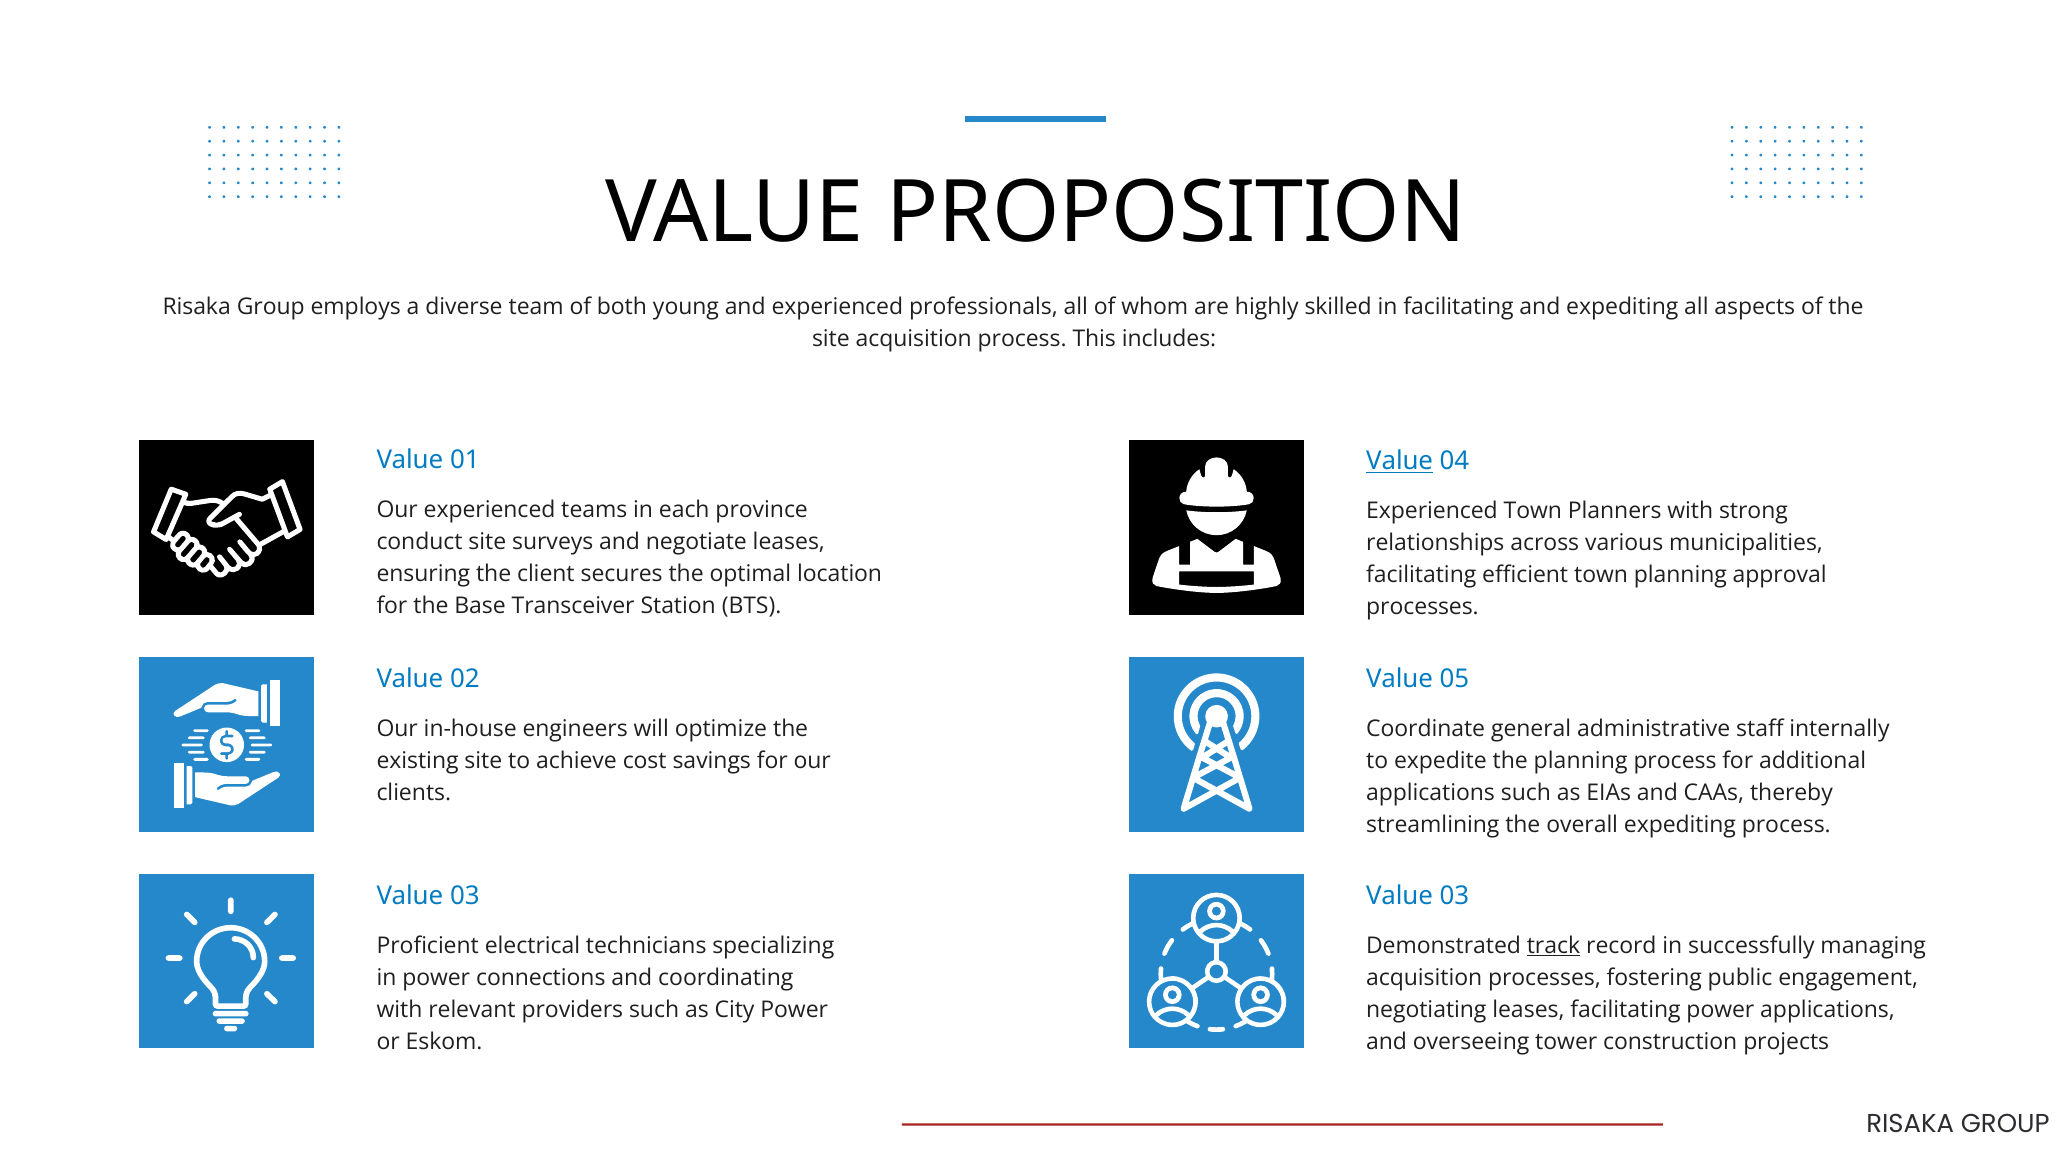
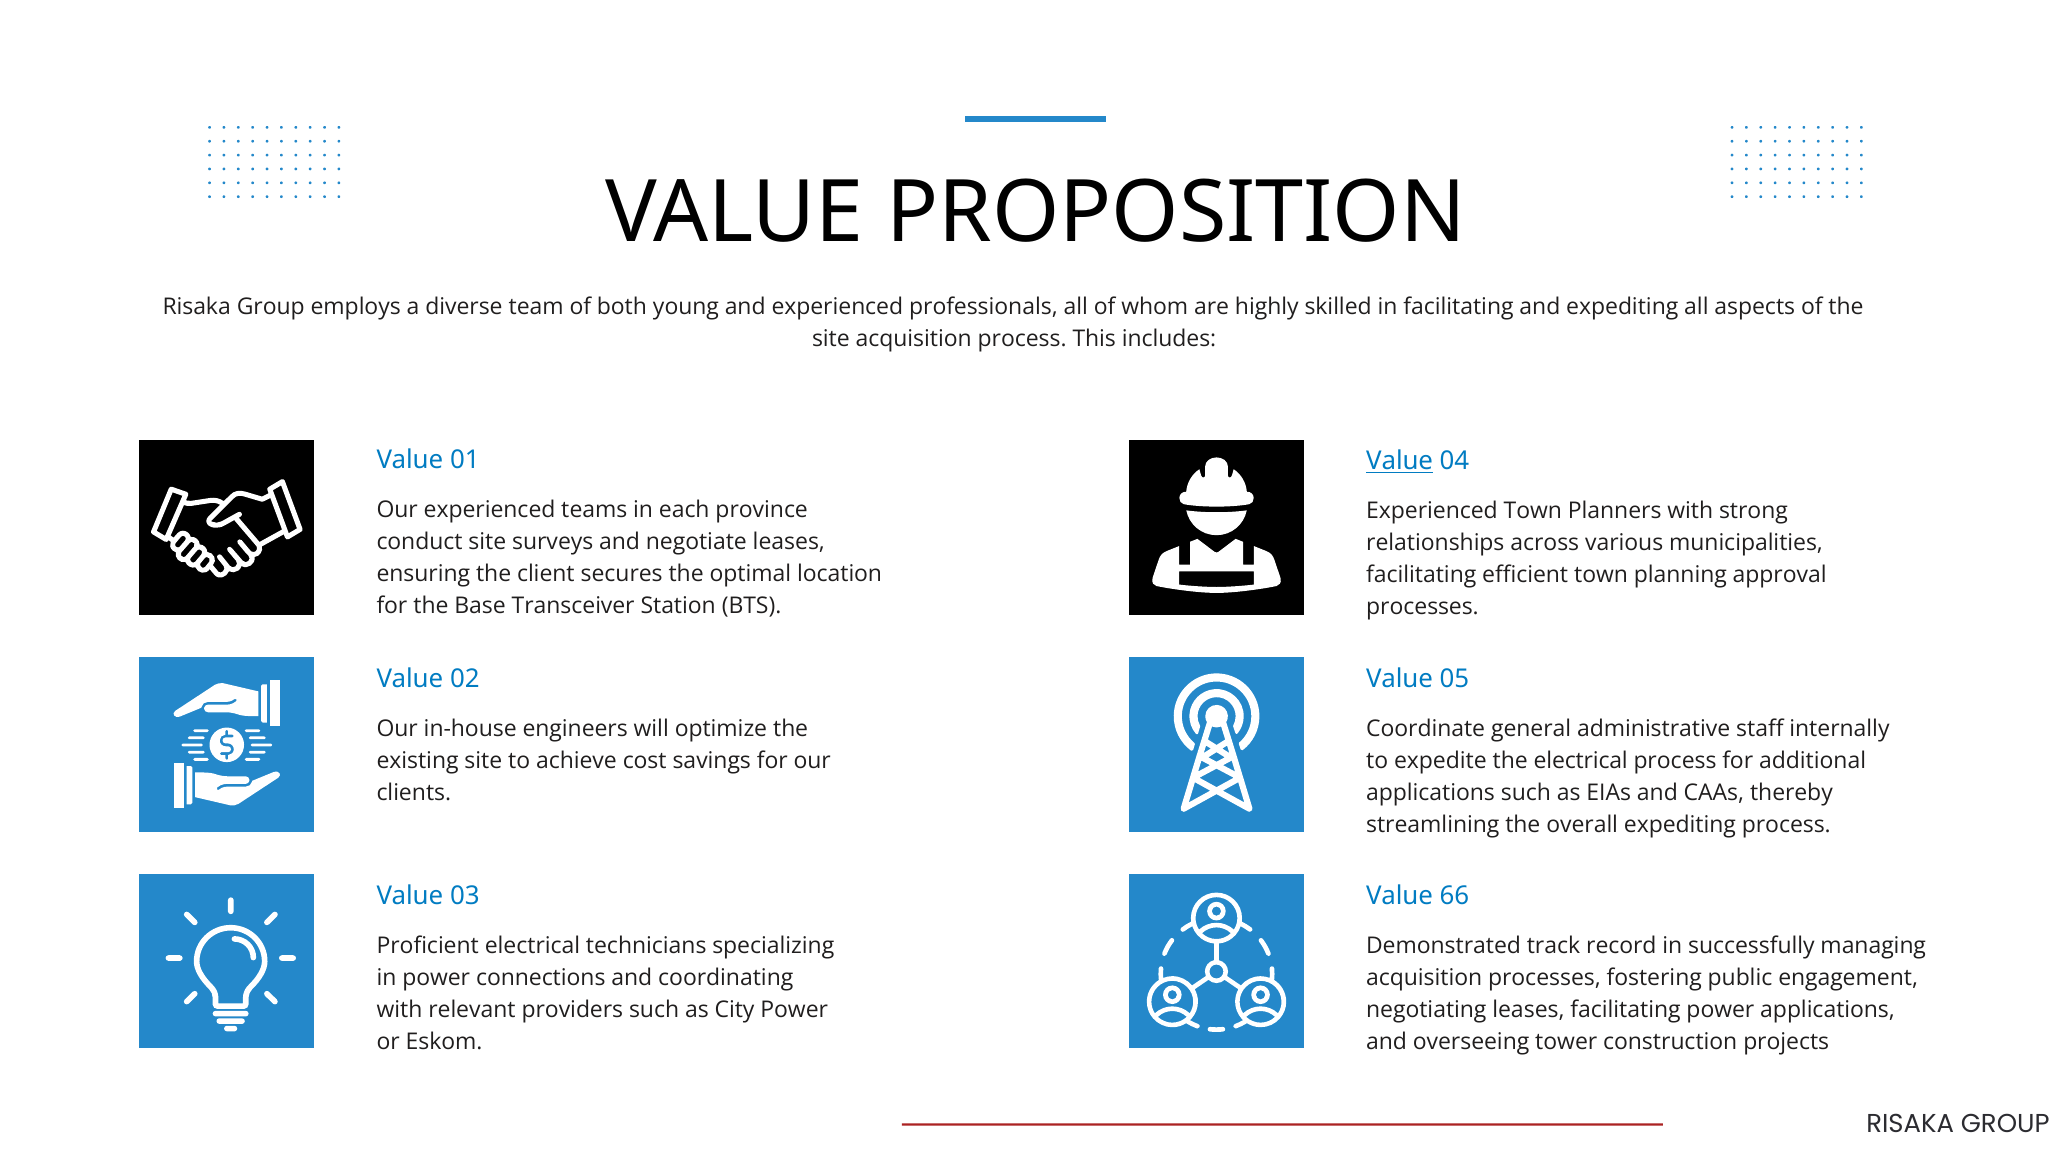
the planning: planning -> electrical (1581, 761)
03: 03 -> 66 (1455, 896)
track underline: present -> none (1553, 946)
